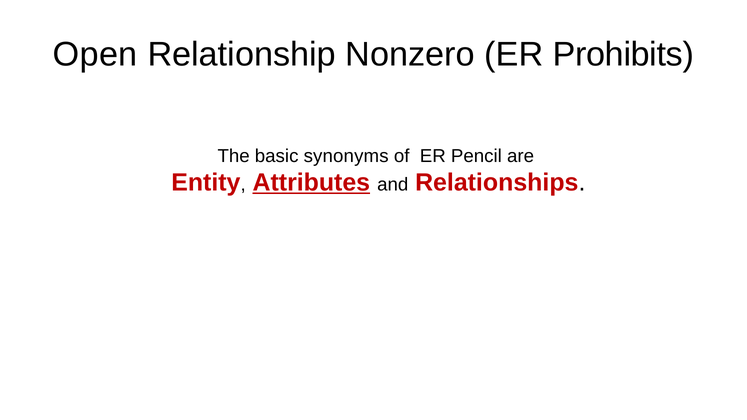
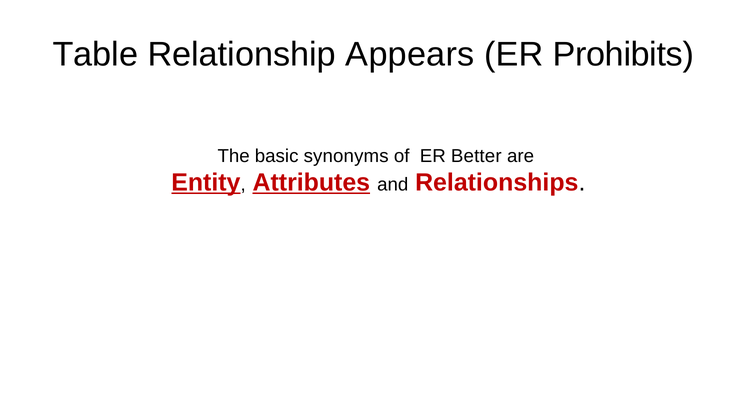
Open: Open -> Table (95, 54)
Nonzero: Nonzero -> Appears (410, 54)
Pencil: Pencil -> Better (476, 156)
Entity underline: none -> present (206, 183)
